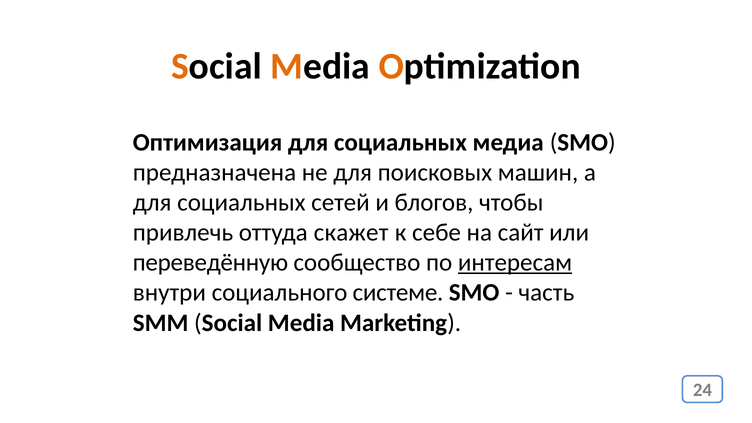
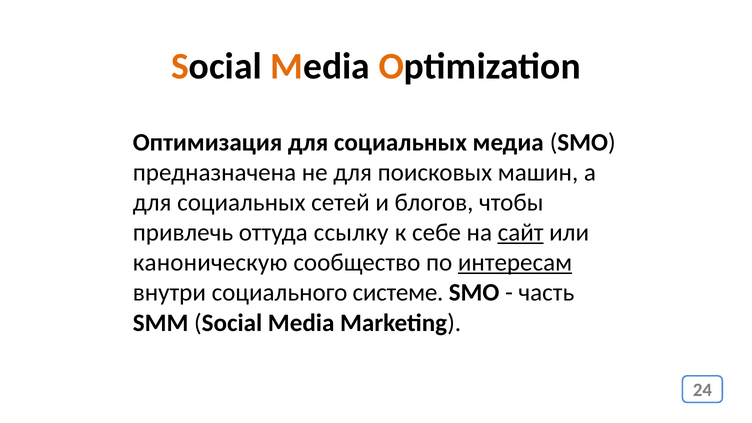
скажет: скажет -> ссылку (351, 233)
сайт underline: none -> present (521, 233)
переведённую: переведённую -> каноническую (210, 263)
